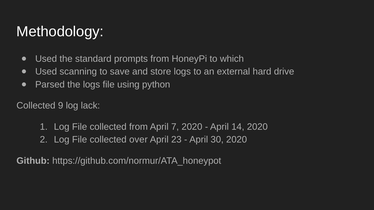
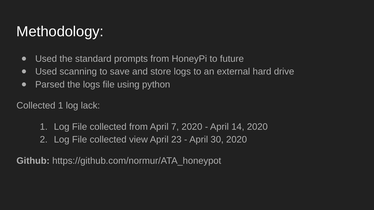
which: which -> future (232, 59)
Collected 9: 9 -> 1 (61, 106)
over: over -> view (139, 140)
